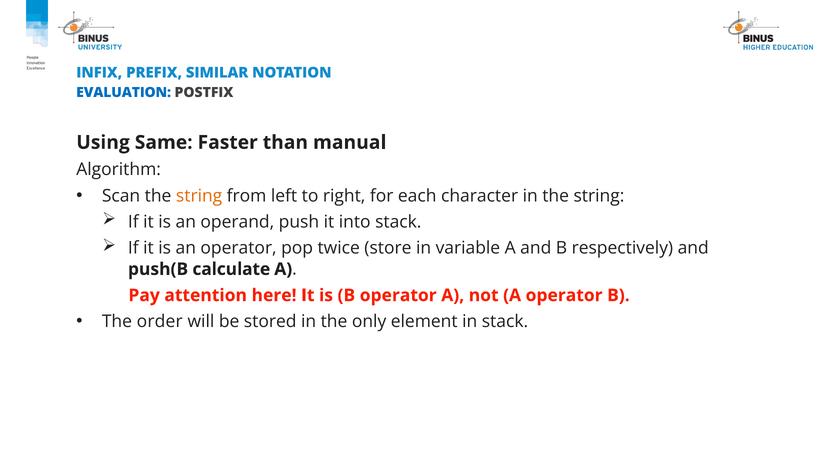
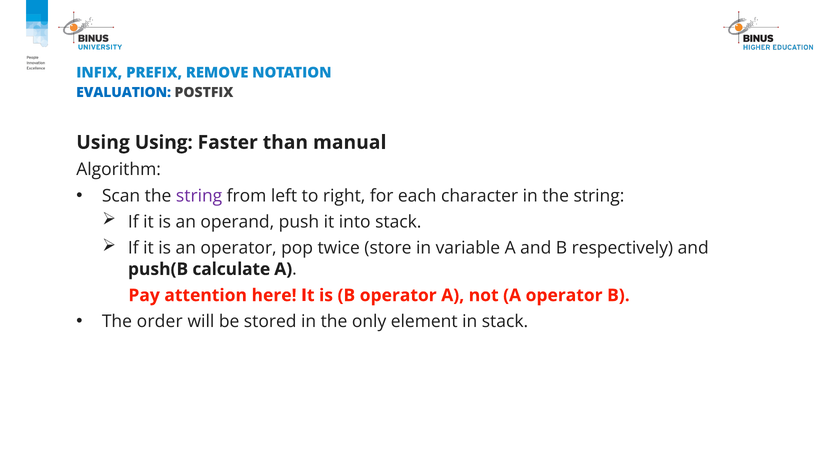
SIMILAR: SIMILAR -> REMOVE (217, 73)
Using Same: Same -> Using (164, 142)
string colour: orange -> purple (199, 196)
